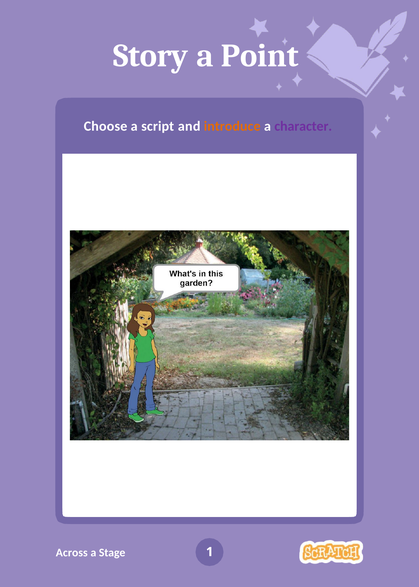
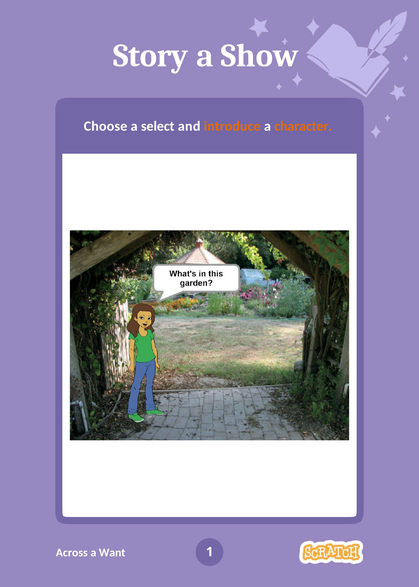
Point: Point -> Show (260, 56)
script: script -> select (158, 126)
character colour: purple -> orange (303, 126)
Stage: Stage -> Want (112, 552)
